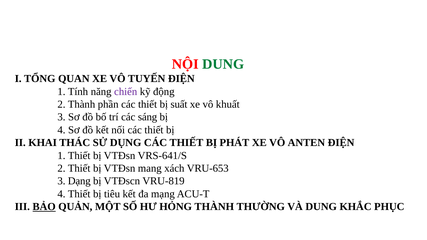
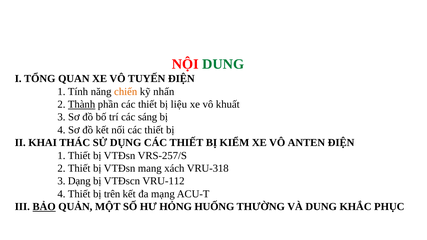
chiến colour: purple -> orange (126, 92)
động: động -> nhấn (164, 92)
Thành underline: none -> present (82, 104)
suất: suất -> liệu (179, 104)
PHÁT: PHÁT -> KIỂM (234, 143)
VRS-641/S: VRS-641/S -> VRS-257/S (162, 156)
VRU-653: VRU-653 -> VRU-318 (208, 168)
VRU-819: VRU-819 -> VRU-112 (163, 181)
tiêu: tiêu -> trên (112, 194)
HỎNG THÀNH: THÀNH -> HUỐNG (214, 207)
